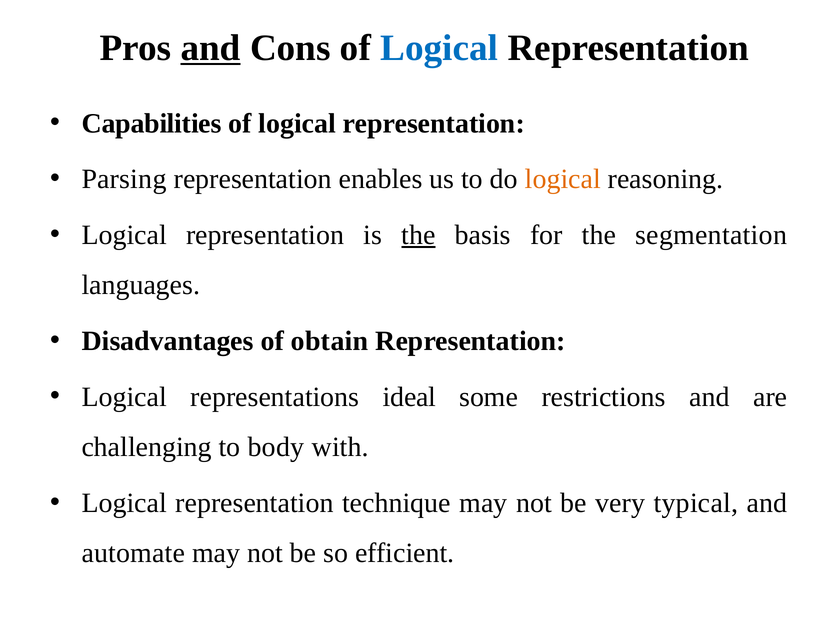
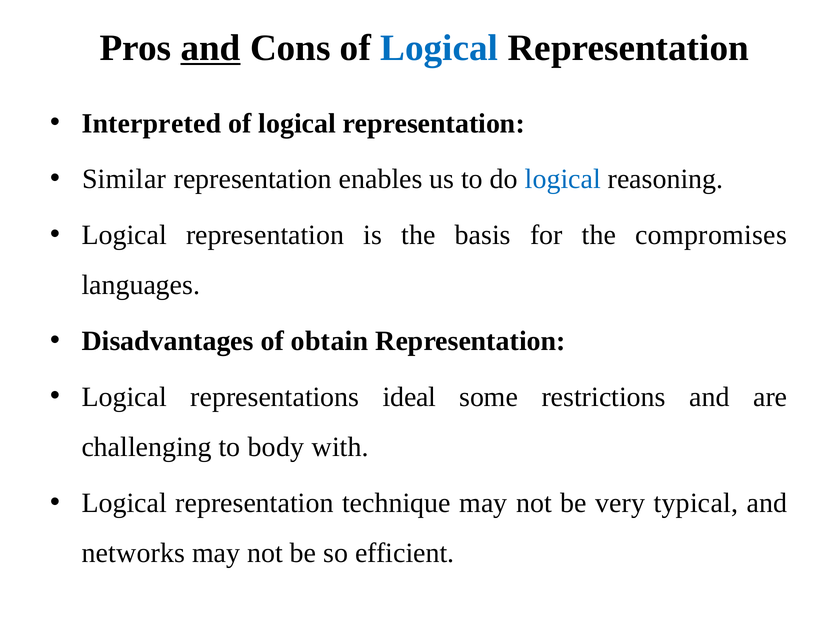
Capabilities: Capabilities -> Interpreted (151, 123)
Parsing: Parsing -> Similar (124, 179)
logical colour: orange -> blue (563, 179)
the underline: present -> none (418, 235)
segmentation: segmentation -> compromises (711, 235)
automate: automate -> networks (133, 554)
